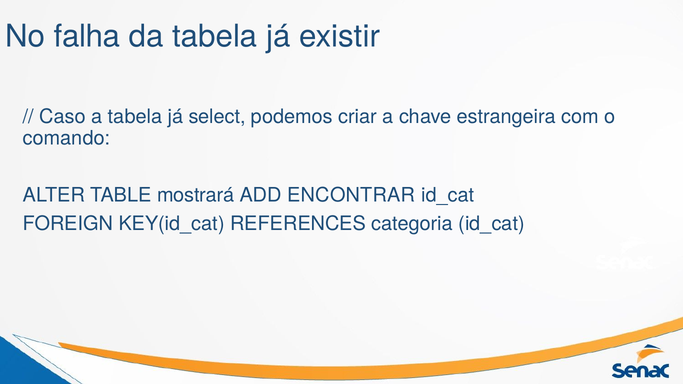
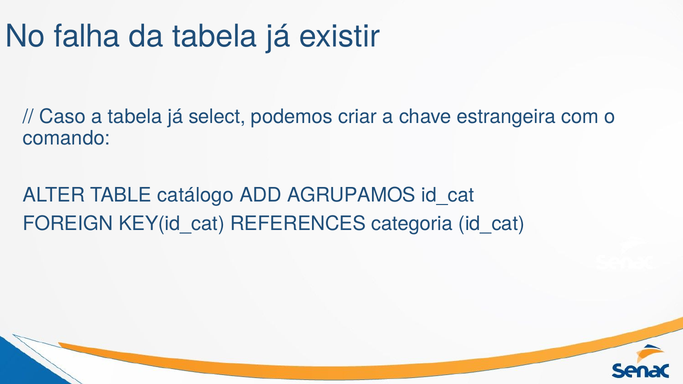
mostrará: mostrará -> catálogo (195, 195)
ENCONTRAR: ENCONTRAR -> AGRUPAMOS (351, 195)
